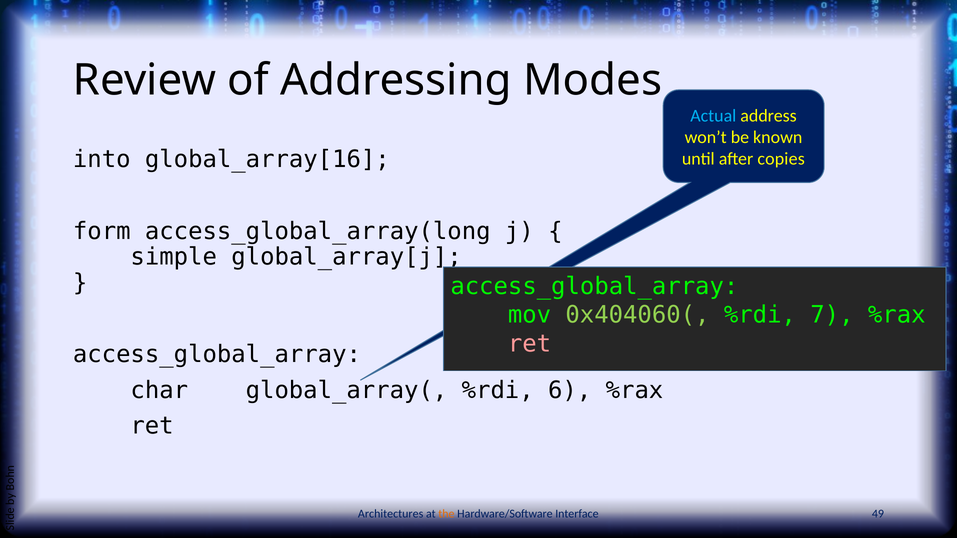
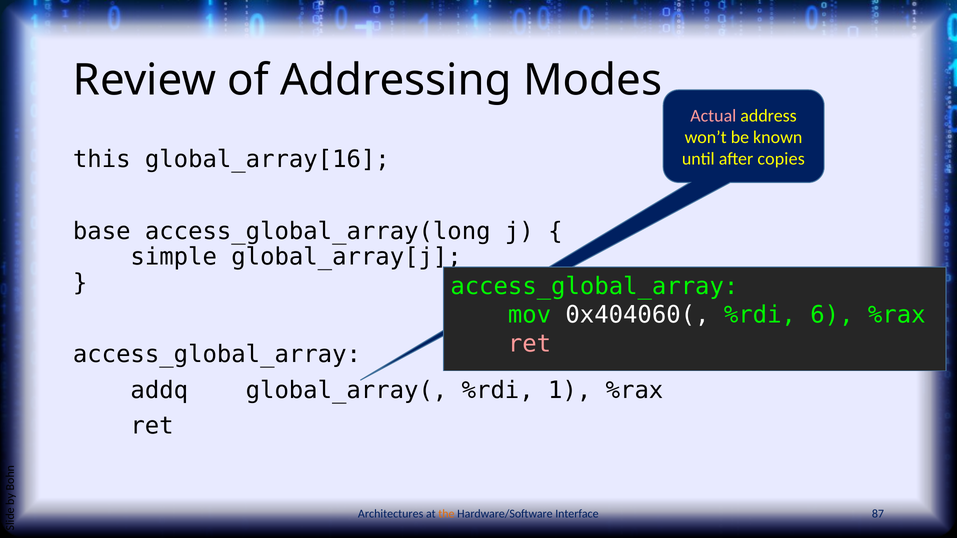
Actual colour: light blue -> pink (713, 116)
into: into -> this (102, 160)
form: form -> base (102, 231)
0x404060( colour: light green -> white (637, 315)
7: 7 -> 6 (832, 315)
char: char -> addq (159, 390)
6: 6 -> 1 (570, 390)
49: 49 -> 87 (878, 514)
